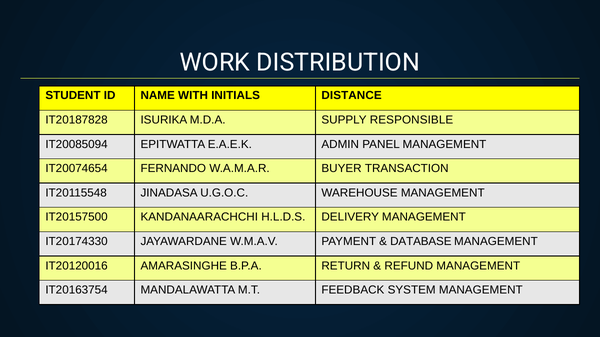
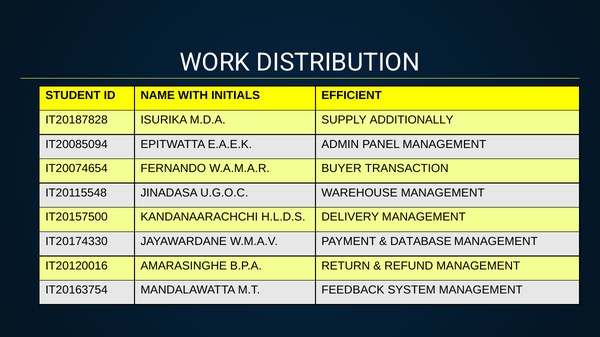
DISTANCE: DISTANCE -> EFFICIENT (352, 96)
RESPONSIBLE: RESPONSIBLE -> ADDITIONALLY (412, 120)
